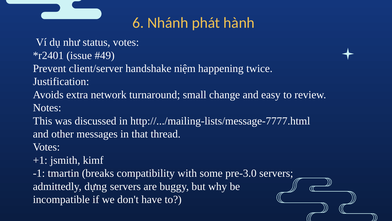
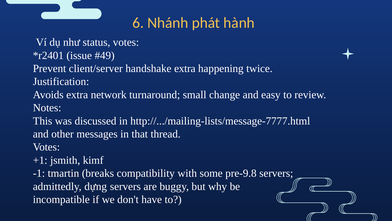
handshake niệm: niệm -> extra (185, 68)
pre-3.0: pre-3.0 -> pre-9.8 (241, 173)
